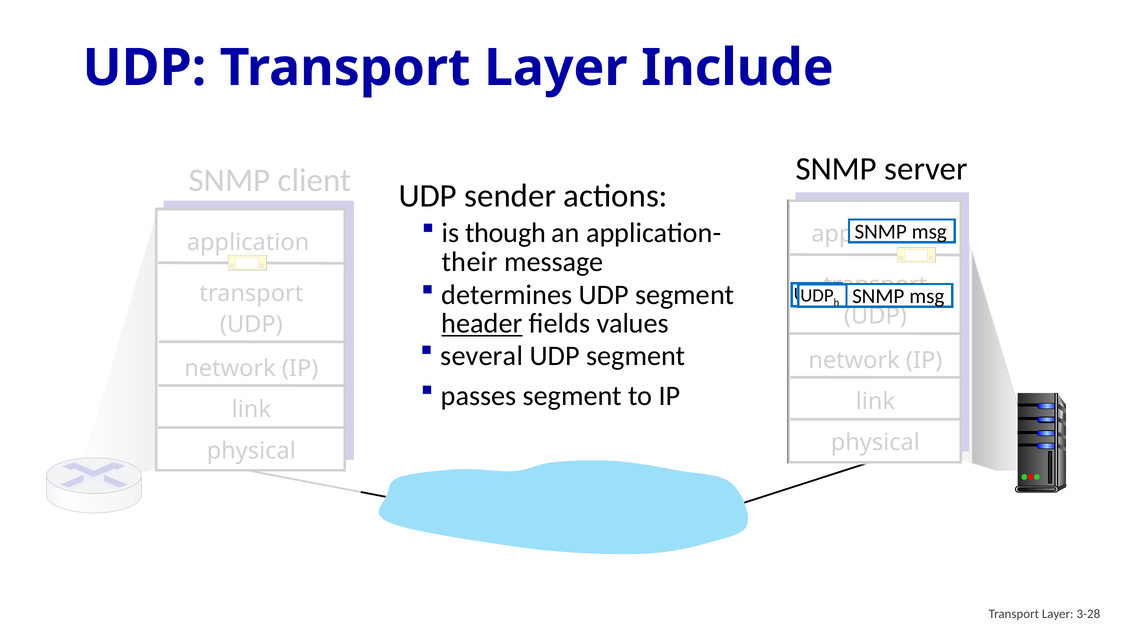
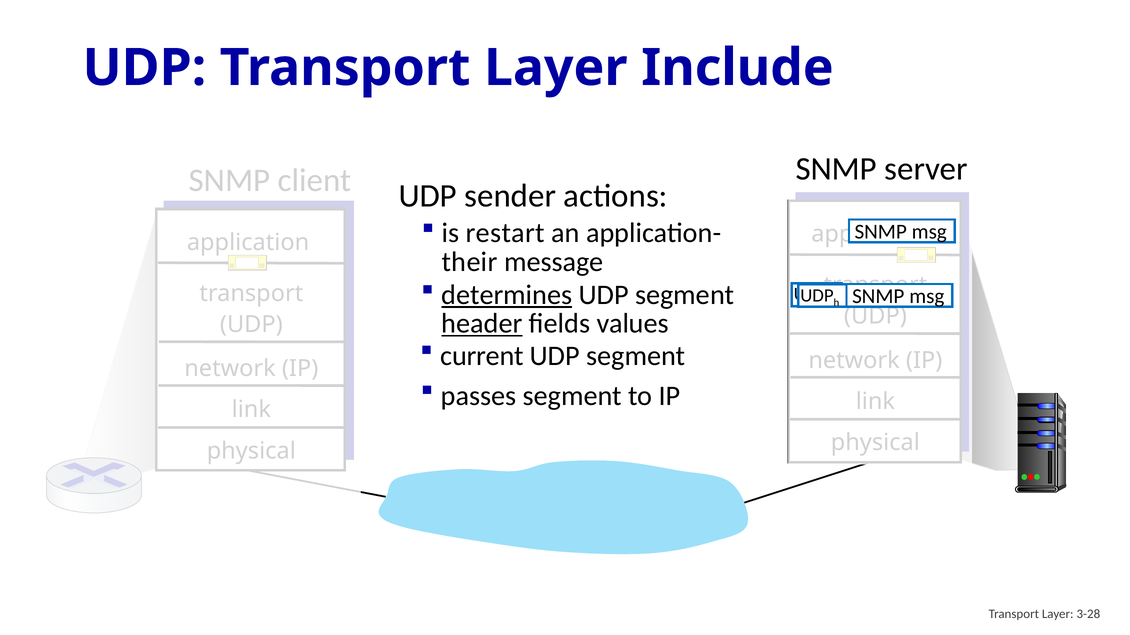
though: though -> restart (505, 233)
determines underline: none -> present (507, 295)
several: several -> current (482, 356)
